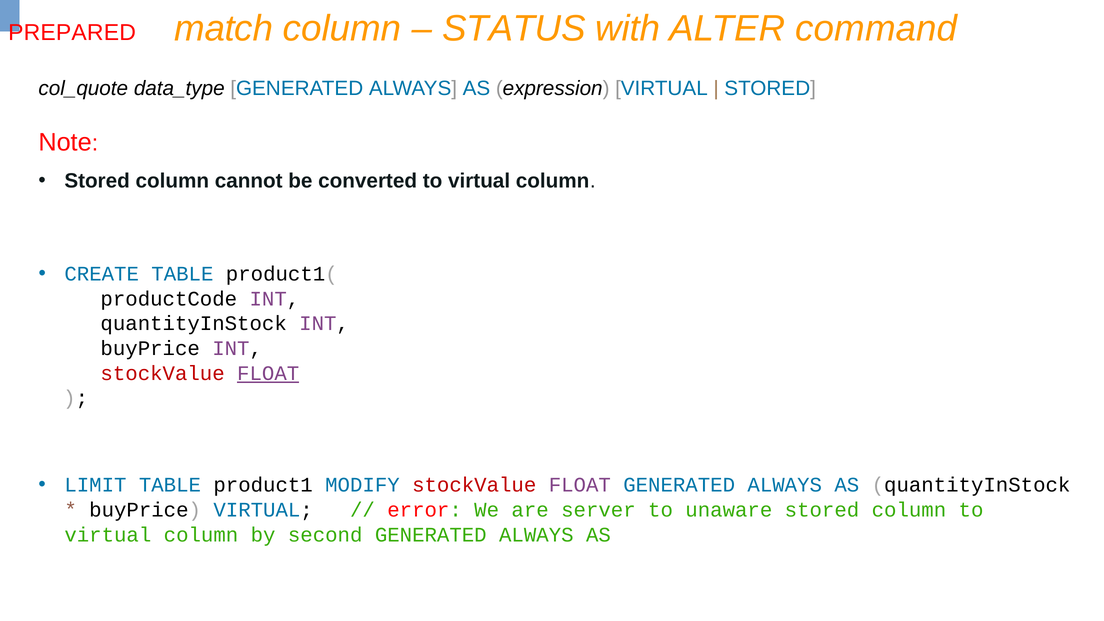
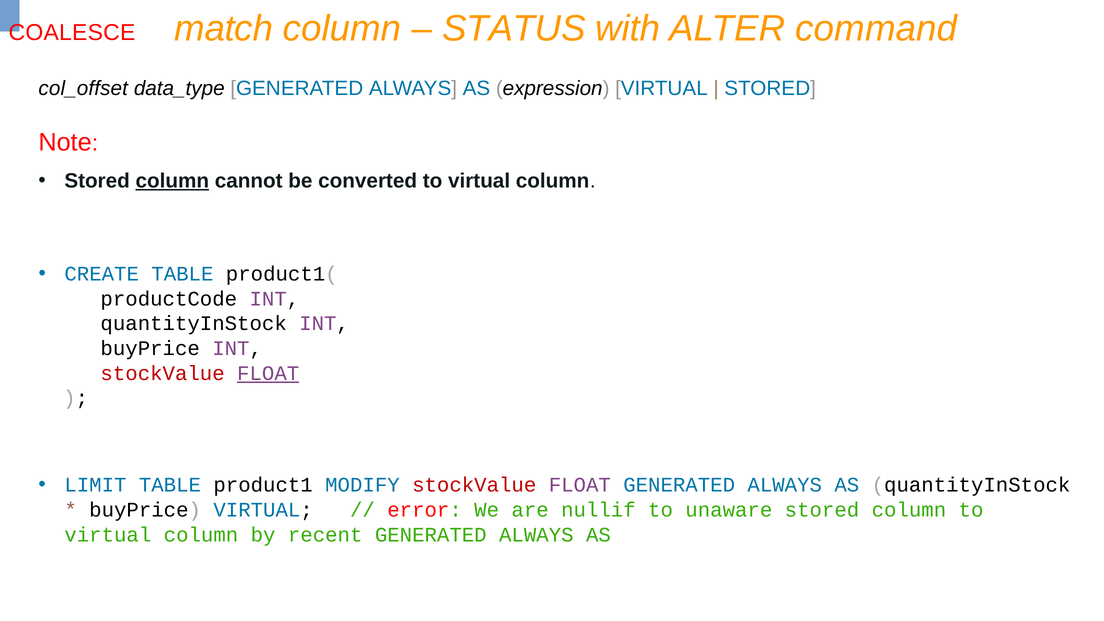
PREPARED: PREPARED -> COALESCE (72, 33)
col_quote: col_quote -> col_offset (83, 89)
column underline: none -> present (172, 181)
server: server -> nullif (598, 510)
second: second -> recent (325, 535)
